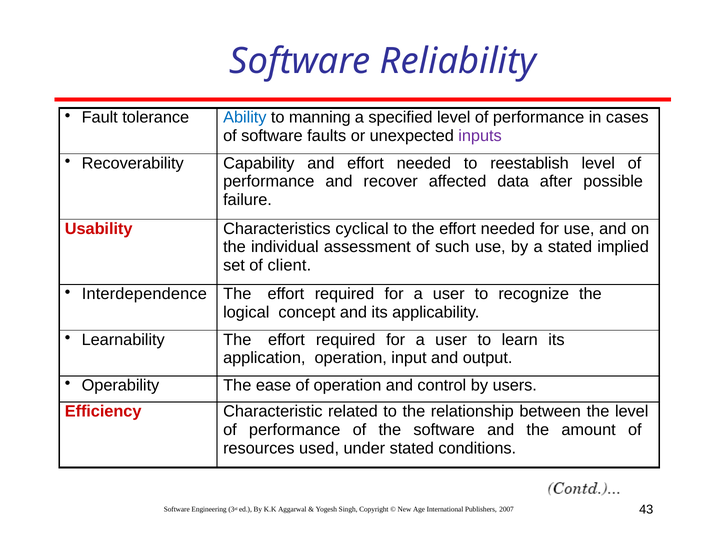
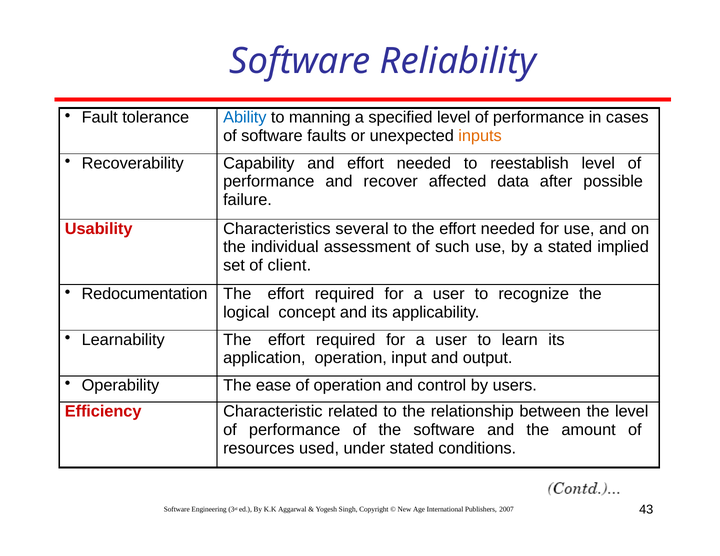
inputs colour: purple -> orange (480, 136)
cyclical: cyclical -> several (362, 229)
Interdependence: Interdependence -> Redocumentation (145, 294)
